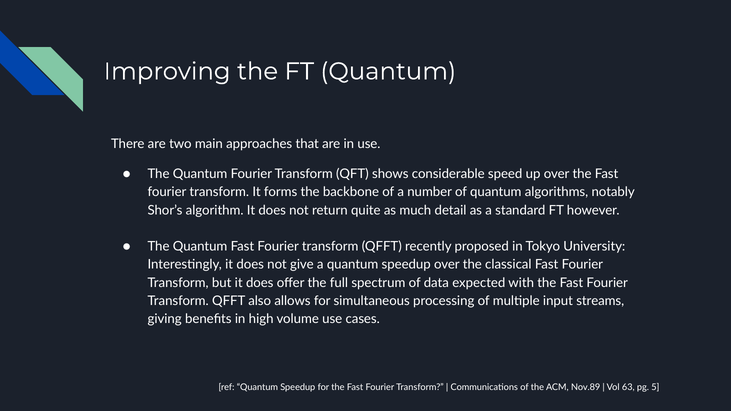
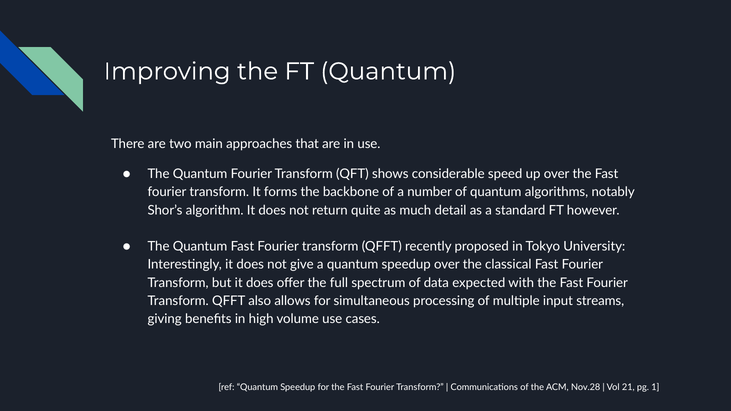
Nov.89: Nov.89 -> Nov.28 (586, 388)
63: 63 -> 21 (628, 388)
5: 5 -> 1 (655, 388)
